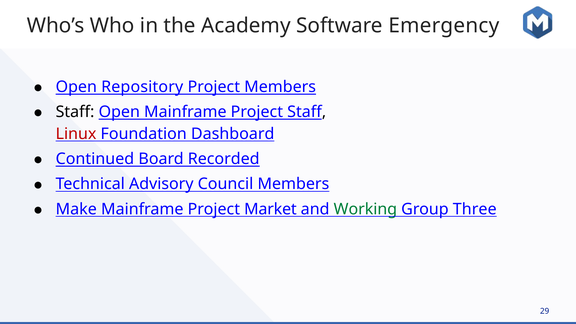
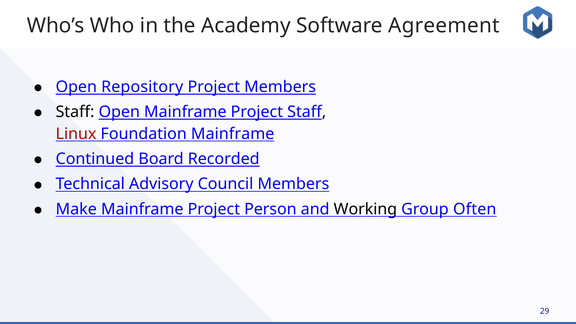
Emergency: Emergency -> Agreement (444, 26)
Foundation Dashboard: Dashboard -> Mainframe (233, 134)
Market: Market -> Person (270, 209)
Working colour: green -> black (365, 209)
Three: Three -> Often (475, 209)
